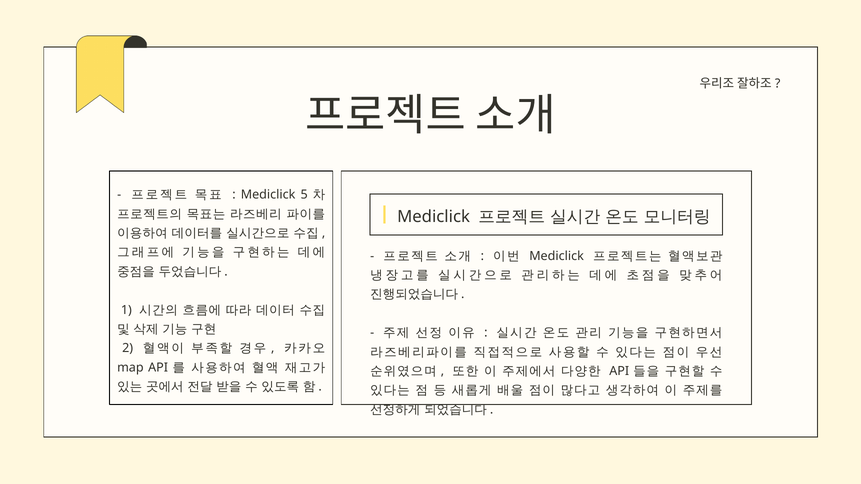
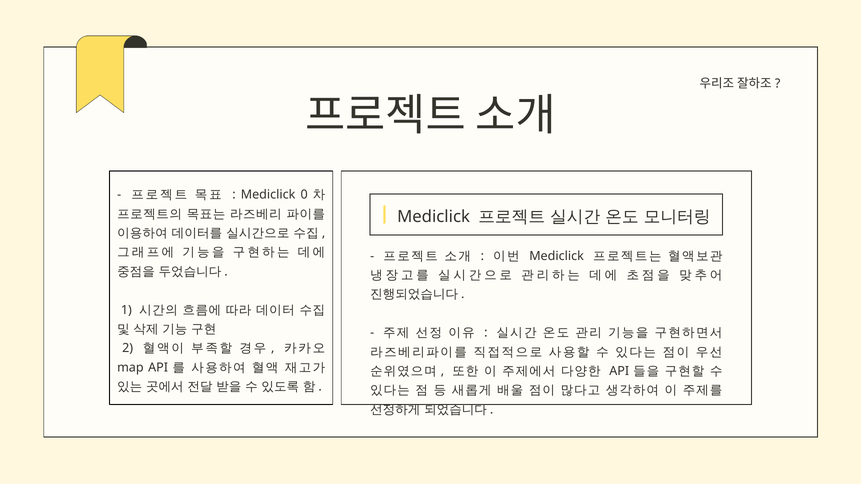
5: 5 -> 0 (304, 195)
